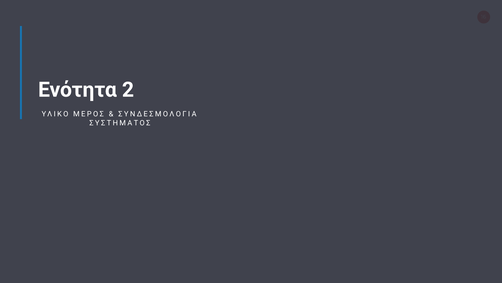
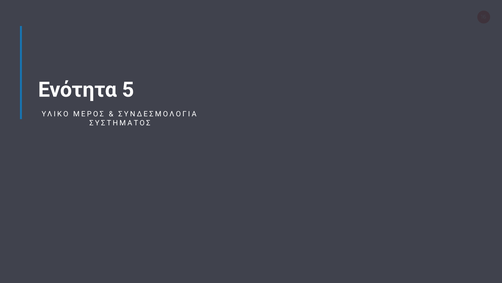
2: 2 -> 5 (128, 90)
